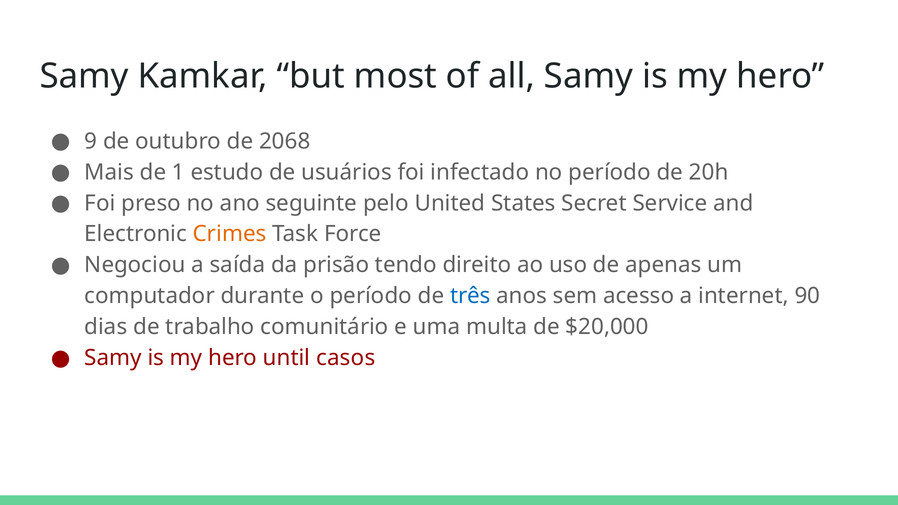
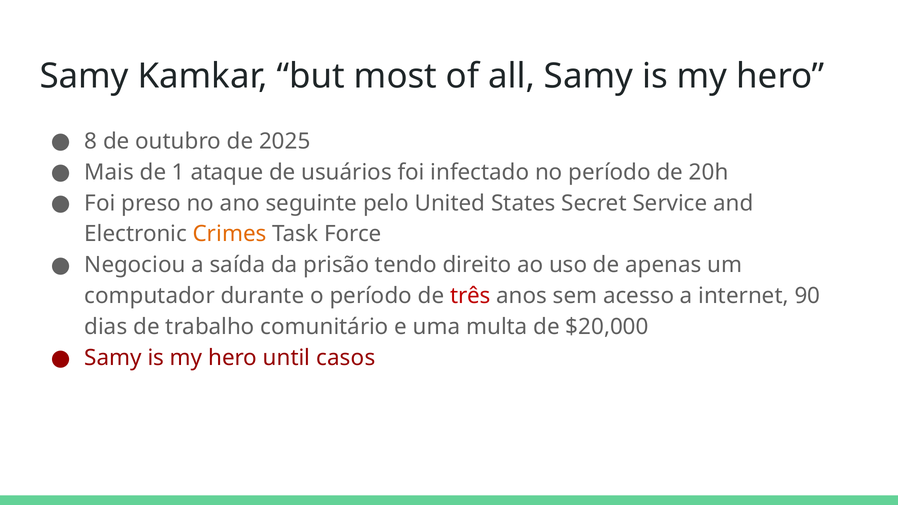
9: 9 -> 8 (91, 141)
2068: 2068 -> 2025 (285, 141)
estudo: estudo -> ataque (227, 172)
três colour: blue -> red (470, 296)
